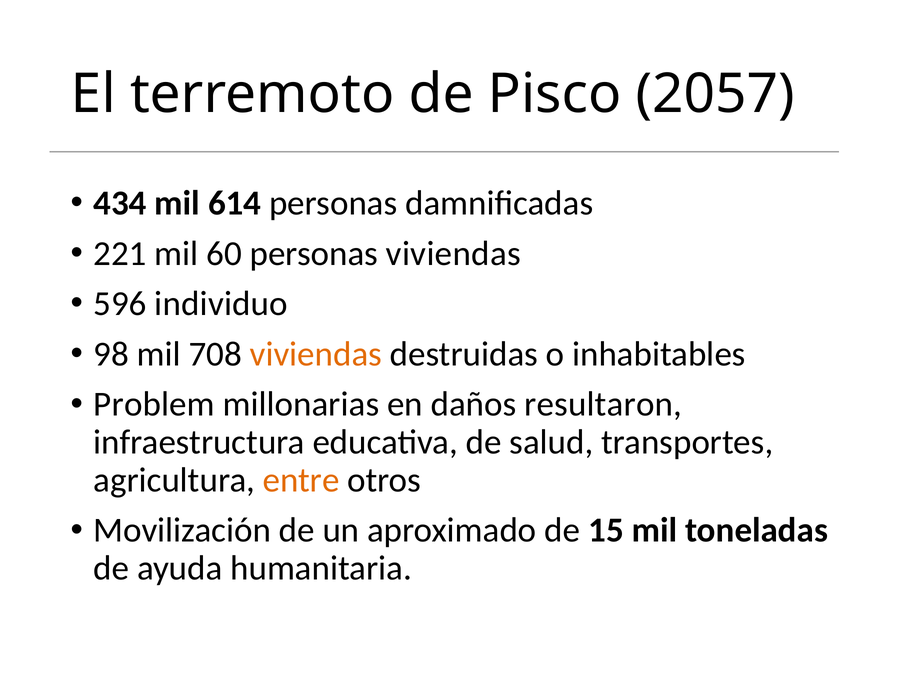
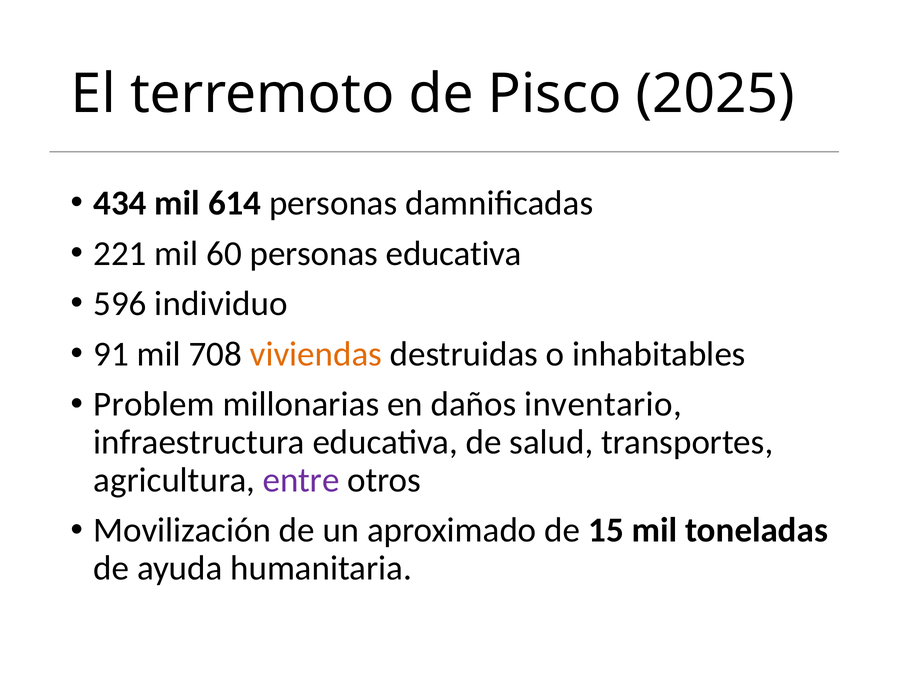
2057: 2057 -> 2025 (715, 94)
personas viviendas: viviendas -> educativa (454, 253)
98: 98 -> 91 (111, 354)
resultaron: resultaron -> inventario (603, 404)
entre colour: orange -> purple (301, 480)
